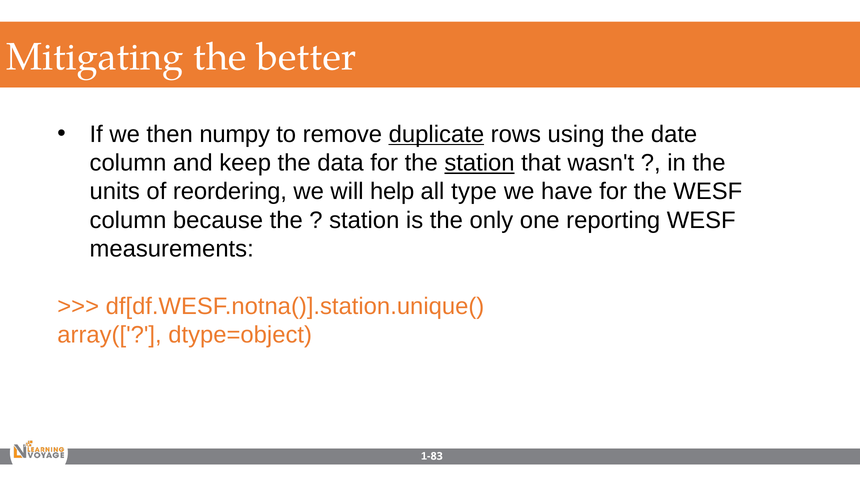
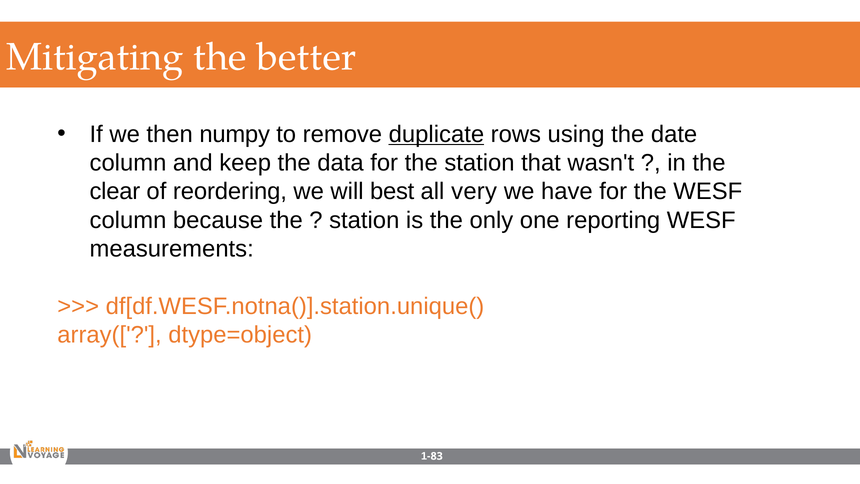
station underline: present -> none (479, 163)
units: units -> clear (115, 191)
help: help -> best (392, 191)
type: type -> very (474, 191)
